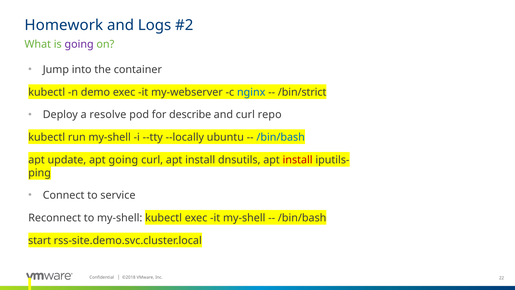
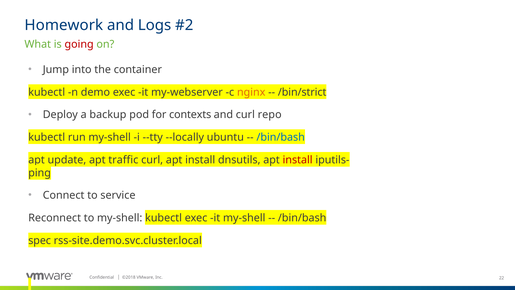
going colour: purple -> red (79, 44)
nginx colour: blue -> orange (251, 92)
resolve: resolve -> backup (108, 115)
describe: describe -> contexts (190, 115)
apt going: going -> traffic (123, 160)
start: start -> spec (40, 240)
